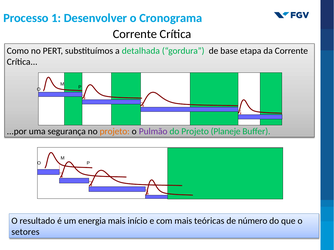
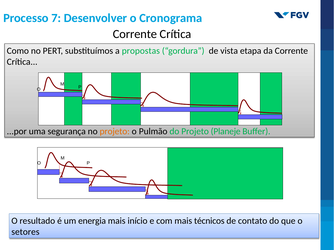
1: 1 -> 7 (56, 18)
detalhada: detalhada -> propostas (141, 51)
base: base -> vista (229, 51)
Pulmão colour: purple -> black (153, 131)
teóricas: teóricas -> técnicos (209, 221)
número: número -> contato (253, 221)
